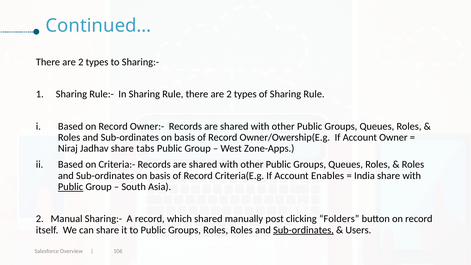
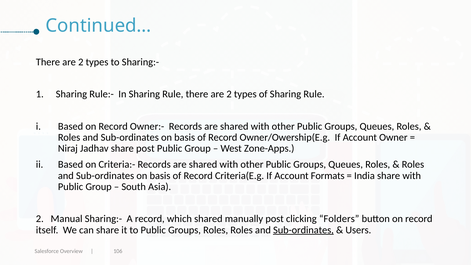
share tabs: tabs -> post (145, 148)
Enables: Enables -> Formats (328, 176)
Public underline: present -> none (71, 187)
